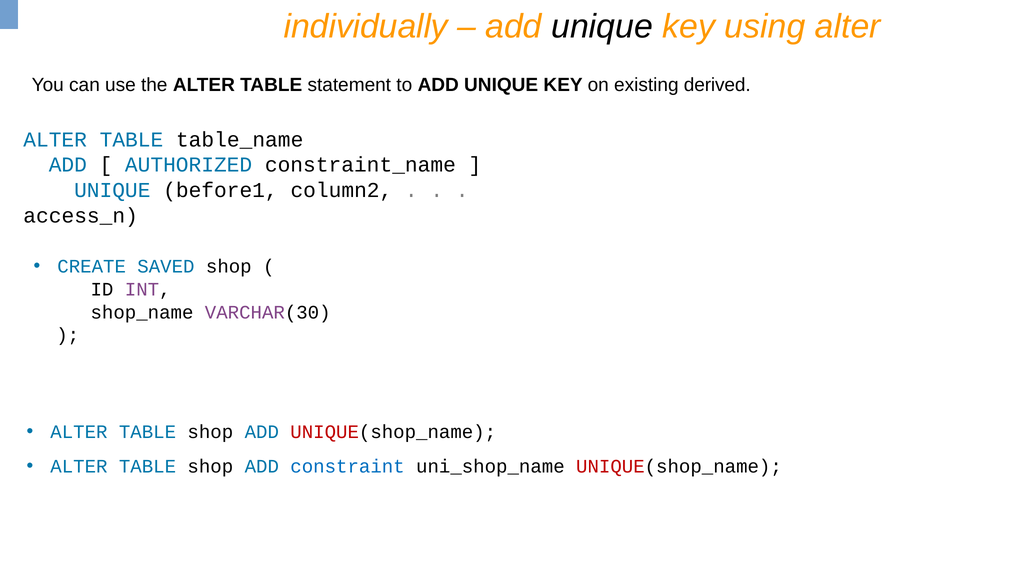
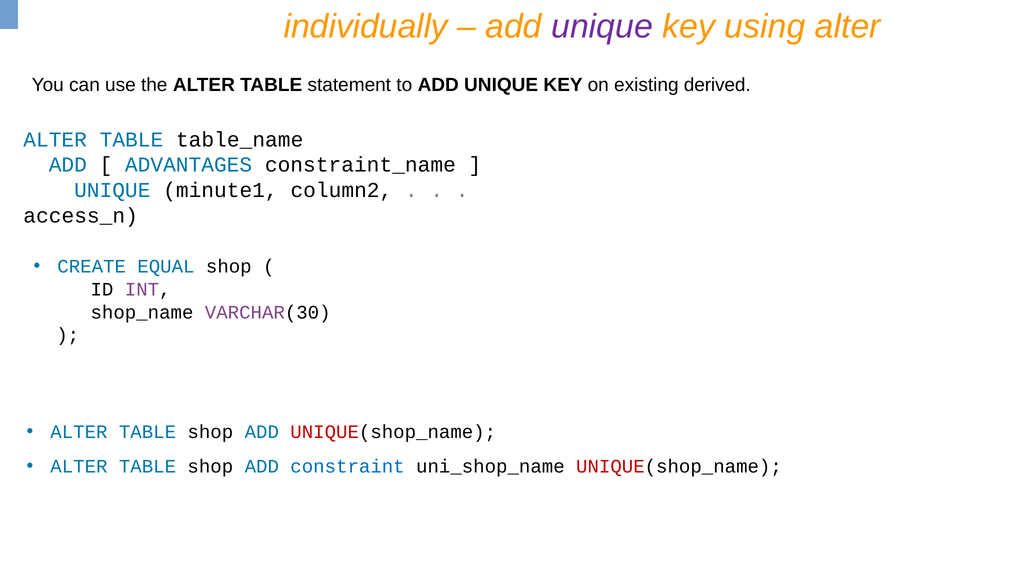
unique colour: black -> purple (602, 26)
AUTHORIZED: AUTHORIZED -> ADVANTAGES (189, 165)
before1: before1 -> minute1 (220, 190)
SAVED: SAVED -> EQUAL (166, 266)
